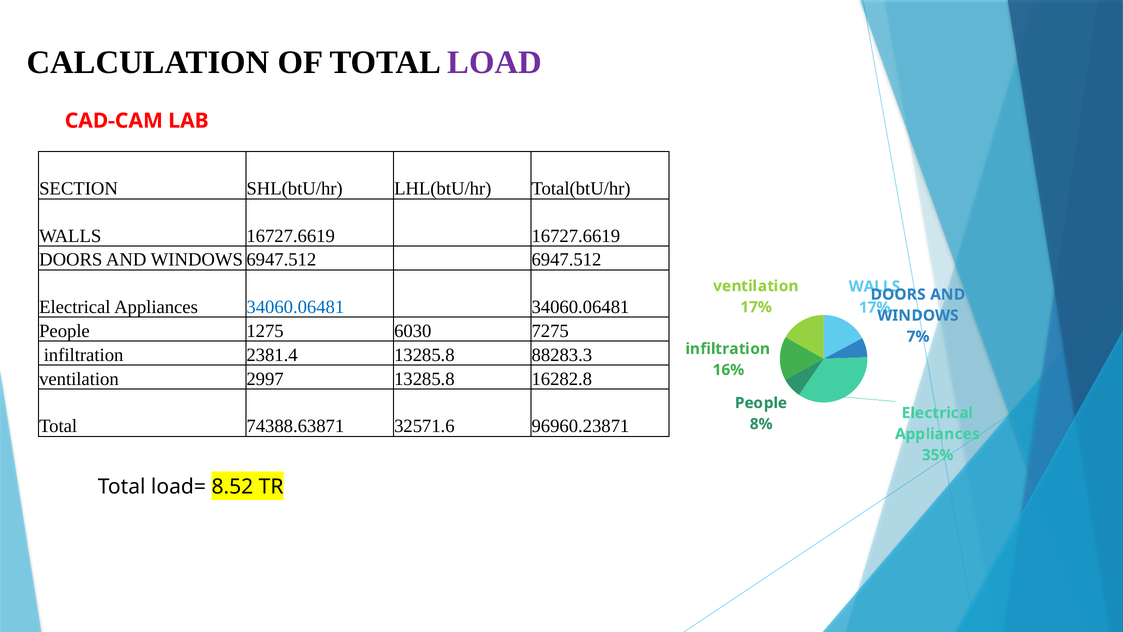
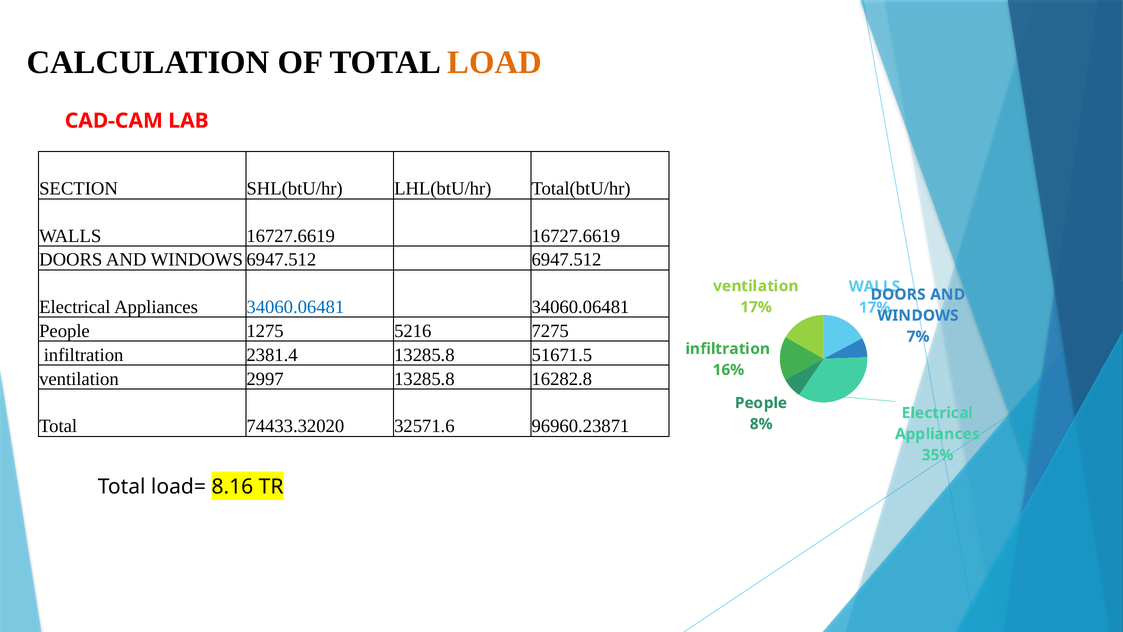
LOAD colour: purple -> orange (495, 62)
6030: 6030 -> 5216 (413, 331)
88283.3: 88283.3 -> 51671.5 (562, 355)
74388.63871: 74388.63871 -> 74433.32020 (295, 426)
8.52: 8.52 -> 8.16 (232, 487)
